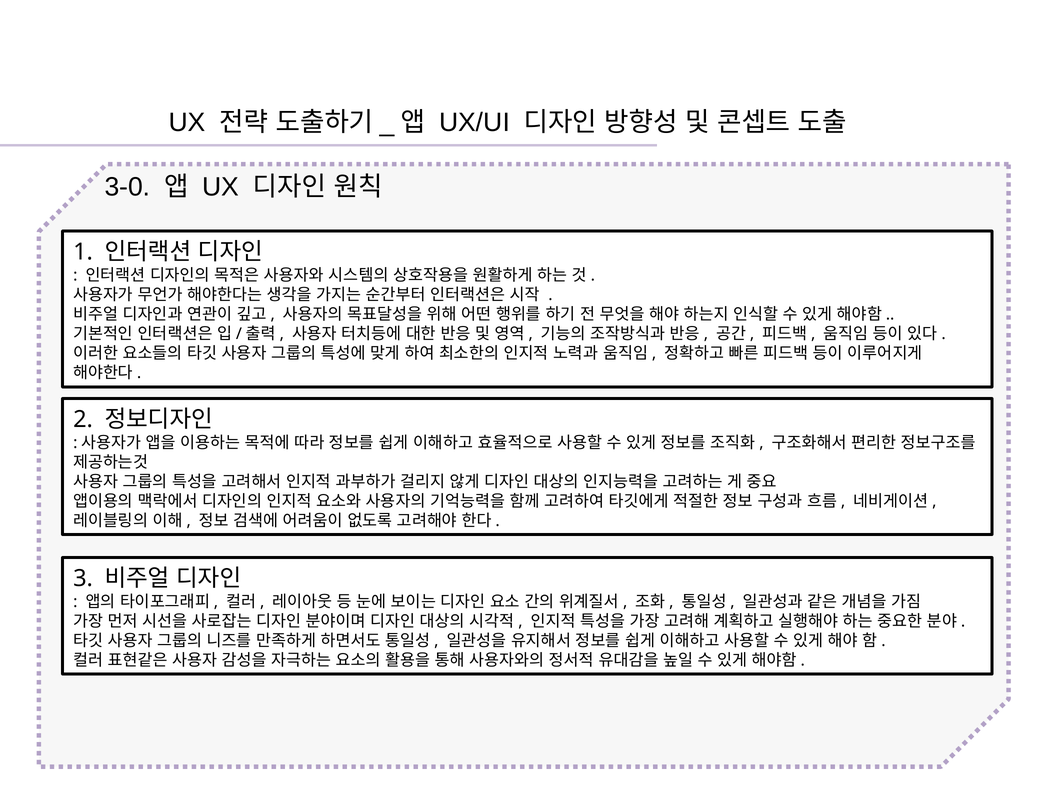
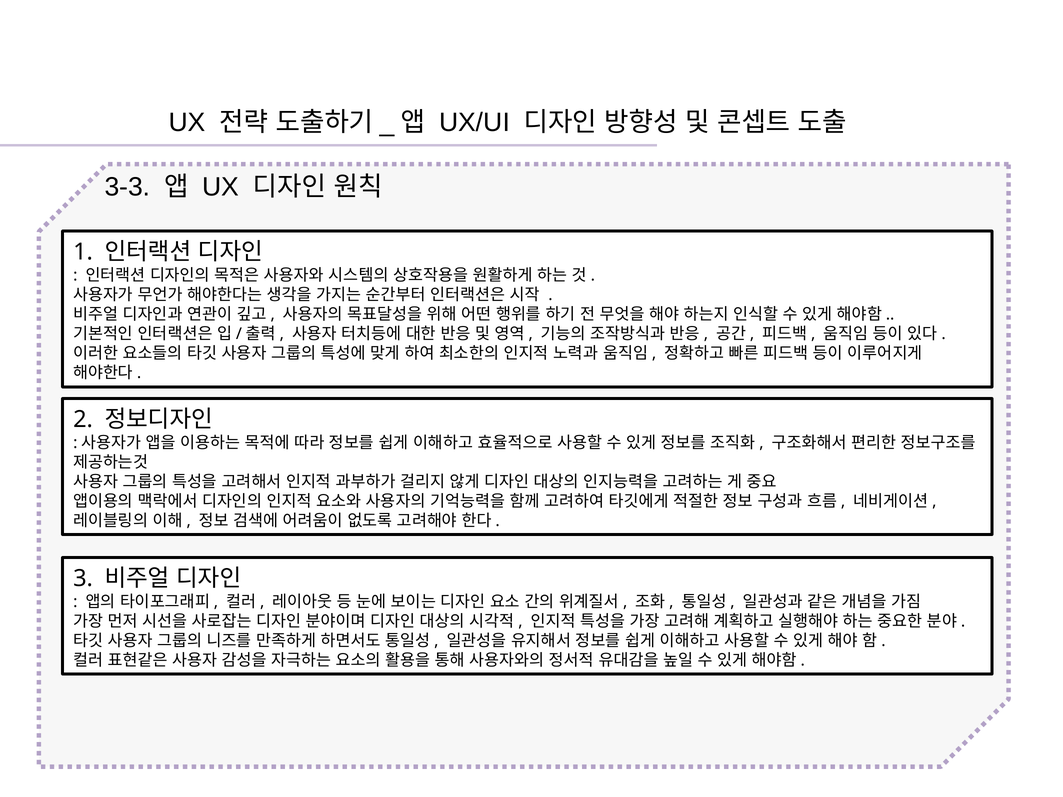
3-0: 3-0 -> 3-3 (127, 187)
